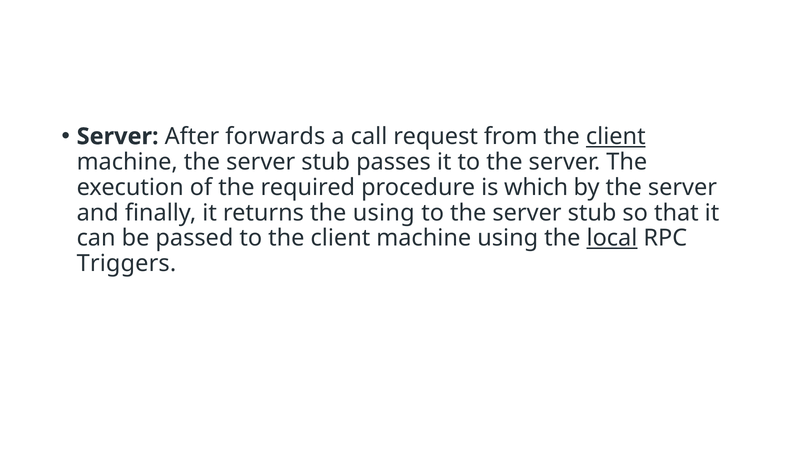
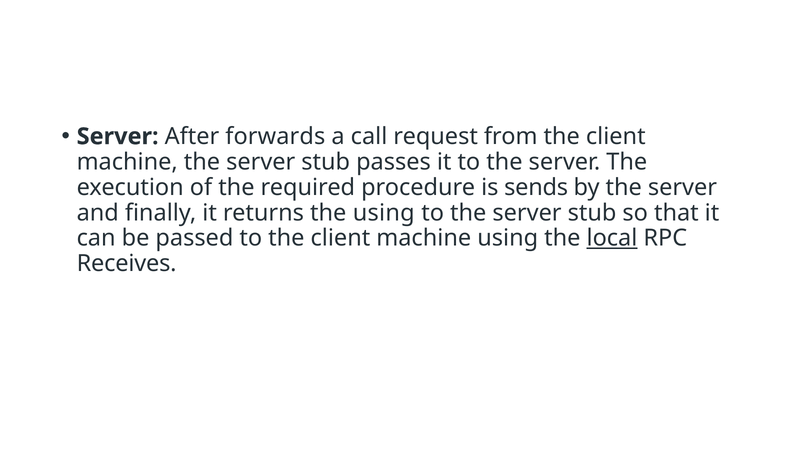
client underline: present -> none (616, 136)
which: which -> sends (536, 187)
Triggers: Triggers -> Receives (127, 264)
